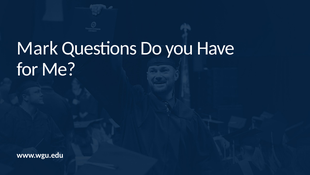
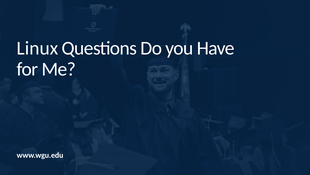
Mark: Mark -> Linux (37, 48)
